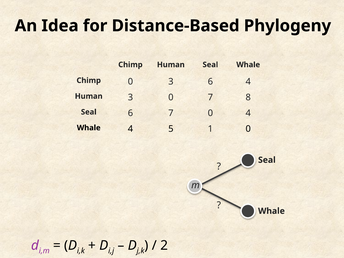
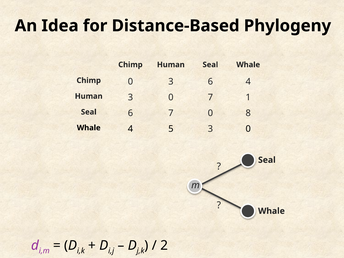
8: 8 -> 1 (248, 97)
0 4: 4 -> 8 (248, 113)
5 1: 1 -> 3 (210, 129)
